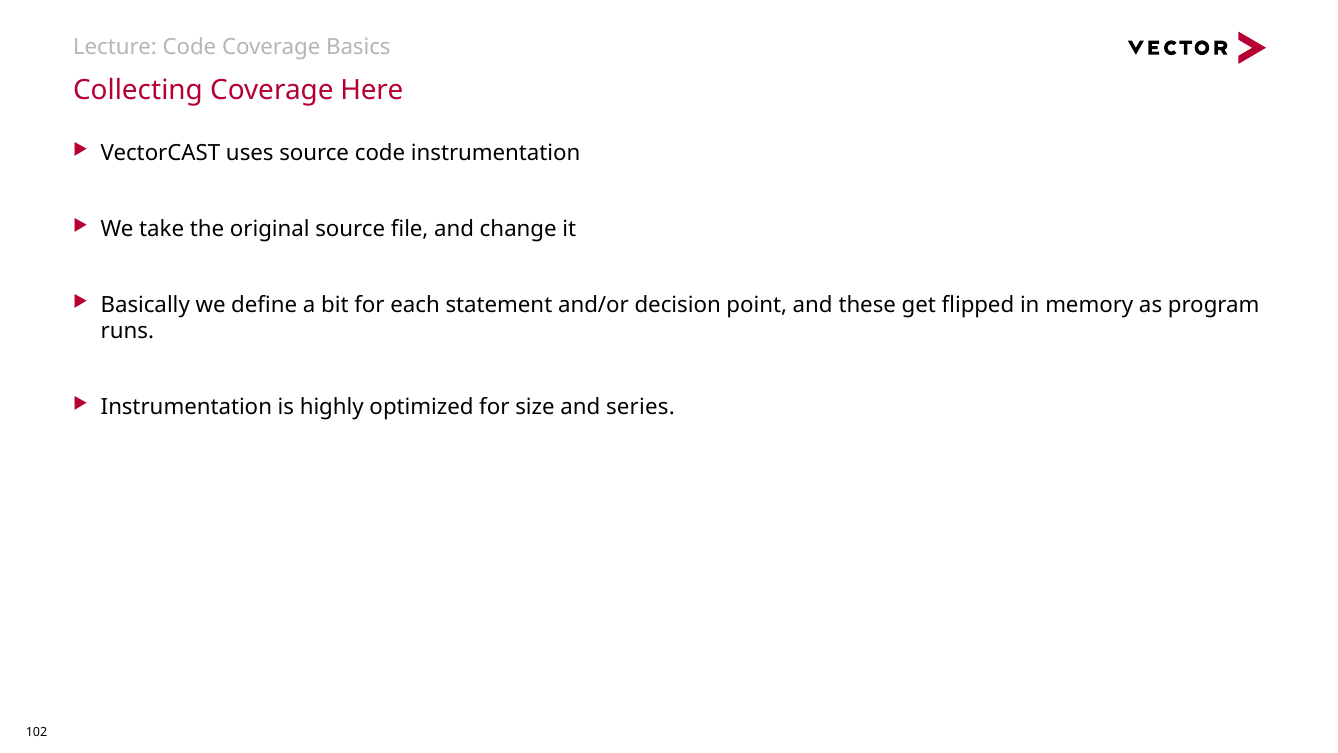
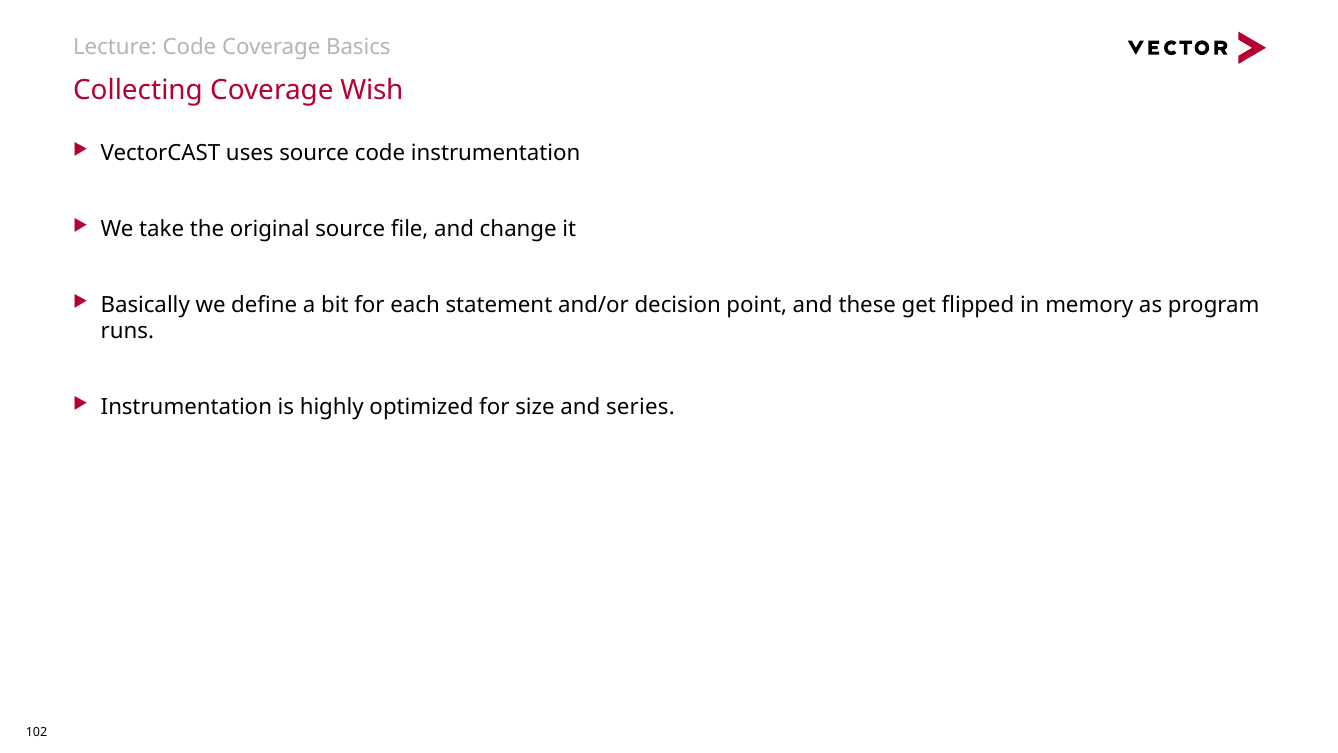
Here: Here -> Wish (372, 90)
